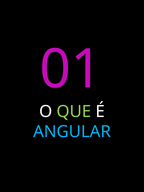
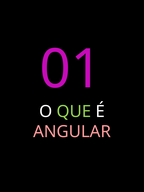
ANGULAR colour: light blue -> pink (72, 132)
